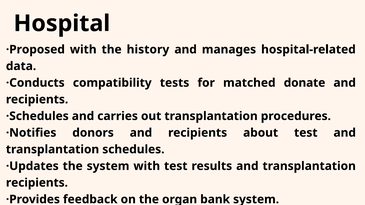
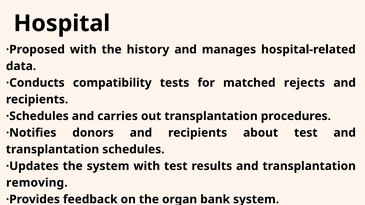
donate: donate -> rejects (304, 83)
recipients: recipients -> removing (37, 183)
